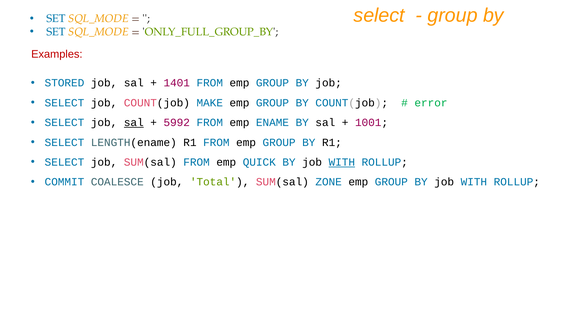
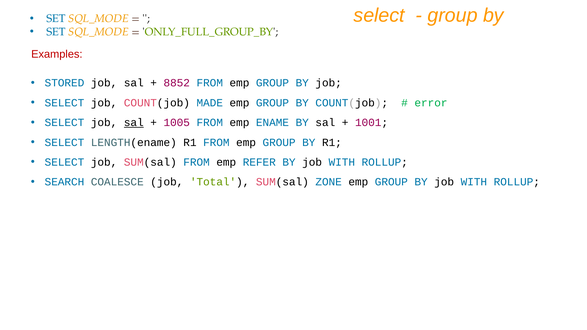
1401: 1401 -> 8852 (177, 83)
MAKE: MAKE -> MADE (210, 103)
5992: 5992 -> 1005 (177, 123)
QUICK: QUICK -> REFER (259, 162)
WITH underline: present -> none (342, 162)
COMMIT: COMMIT -> SEARCH (64, 182)
